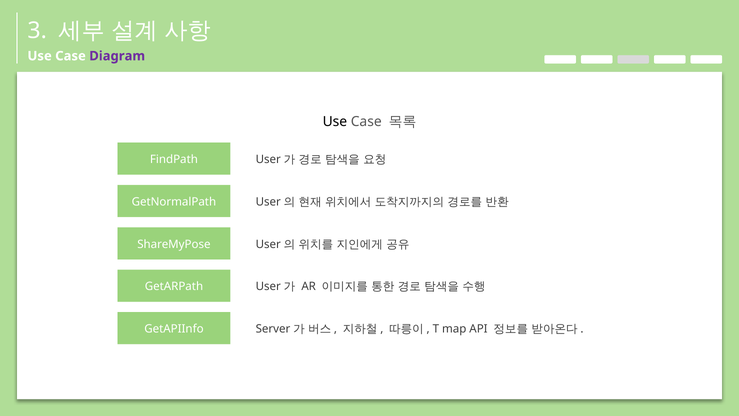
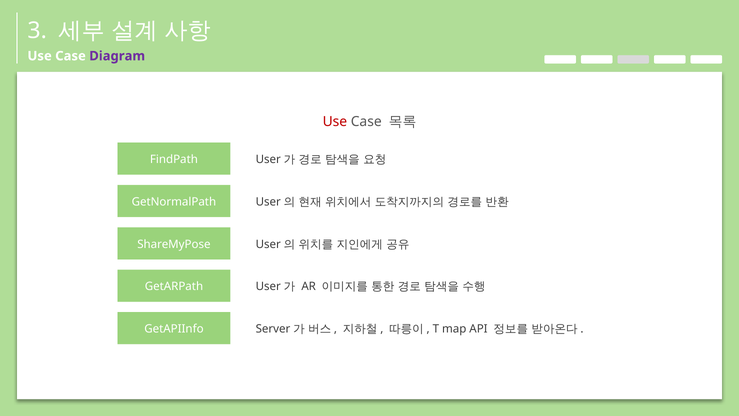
Use colour: black -> red (335, 122)
